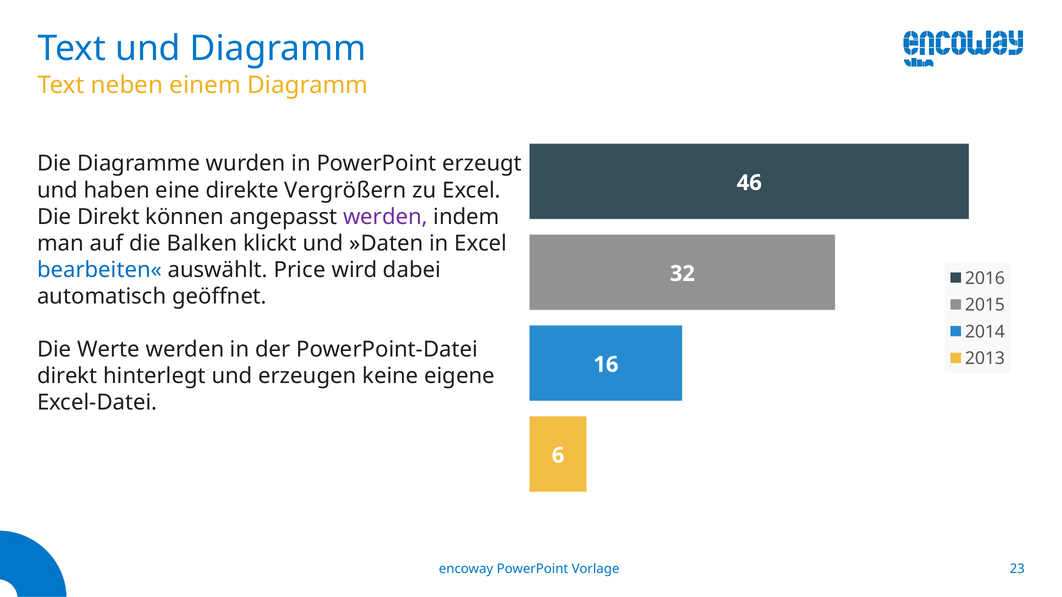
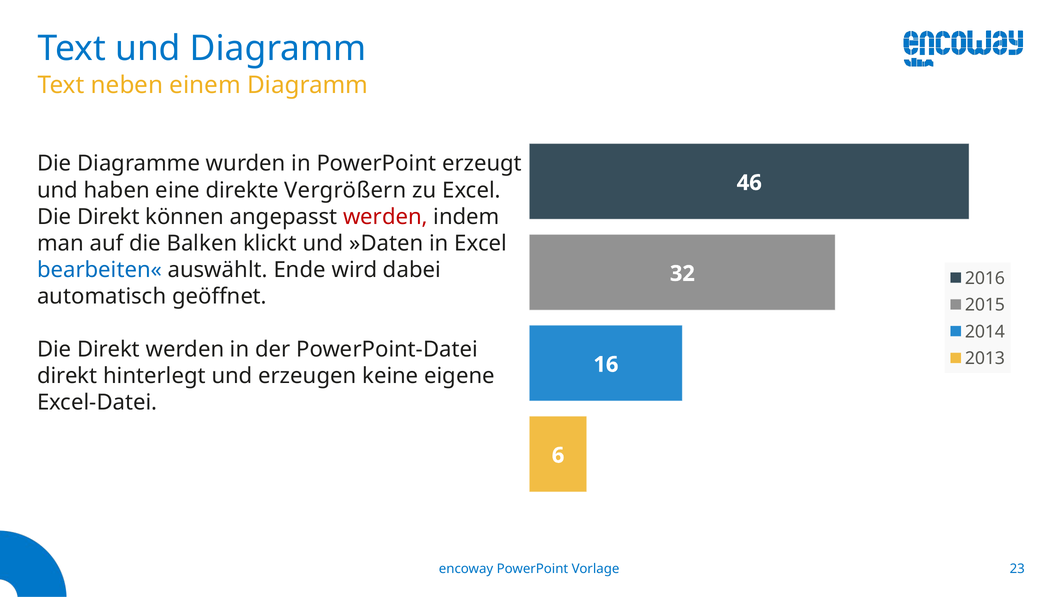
werden colour: purple -> red (385, 217)
Price: Price -> Ende (300, 270)
Werte: Werte -> Direkt (109, 350)
